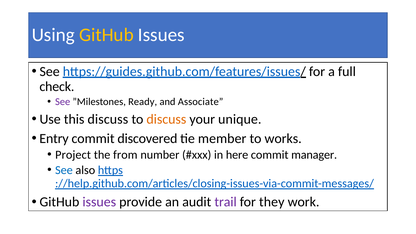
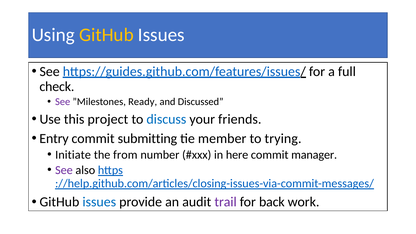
Associate: Associate -> Discussed (201, 102)
this discuss: discuss -> project (108, 119)
discuss colour: orange -> blue (166, 119)
unique: unique -> friends (240, 119)
discovered: discovered -> submitting (147, 139)
works: works -> trying (283, 139)
Project: Project -> Initiate (73, 155)
See colour: blue -> purple (64, 170)
issues colour: purple -> blue (99, 202)
they: they -> back (272, 202)
